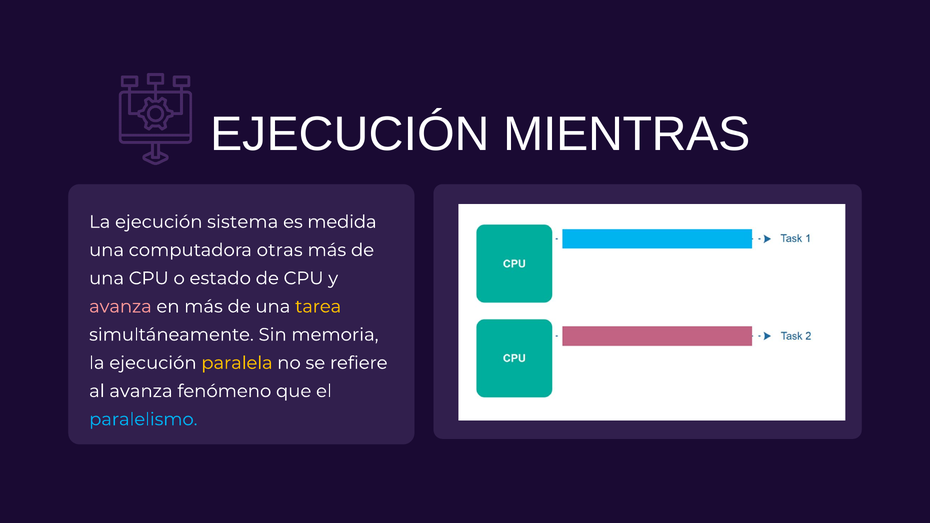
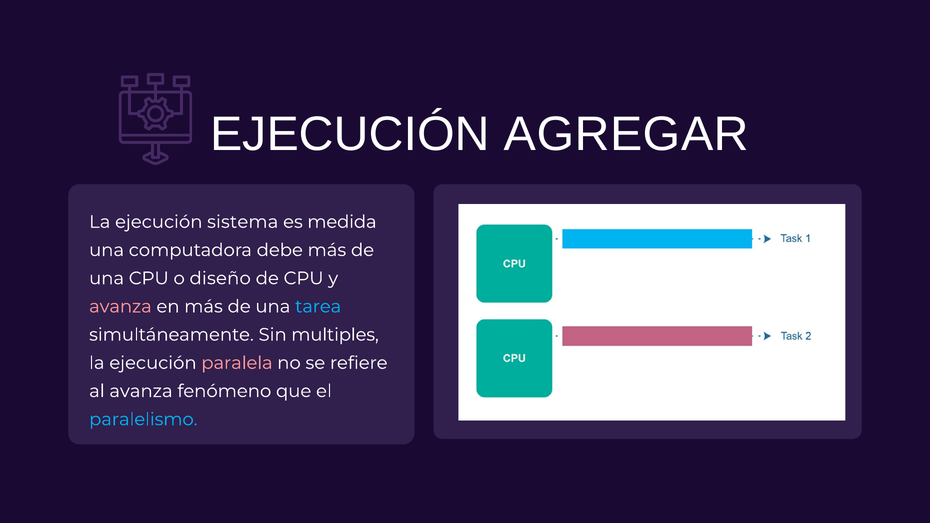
MIENTRAS: MIENTRAS -> AGREGAR (626, 134)
otras: otras -> debe (280, 250)
estado: estado -> diseño (220, 278)
tarea colour: yellow -> light blue (318, 307)
memoria: memoria -> multiples (335, 335)
paralela colour: yellow -> pink (237, 363)
